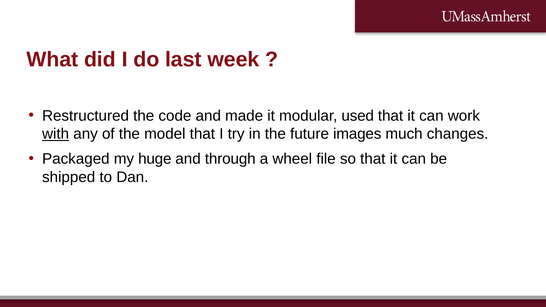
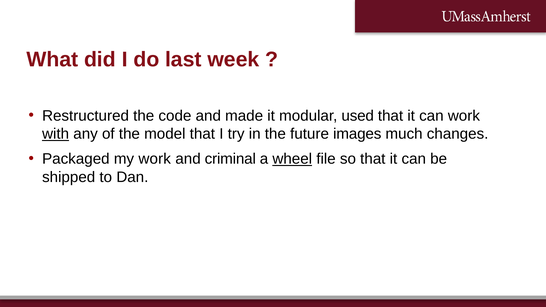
my huge: huge -> work (155, 159)
through: through -> criminal (230, 159)
wheel underline: none -> present (292, 159)
